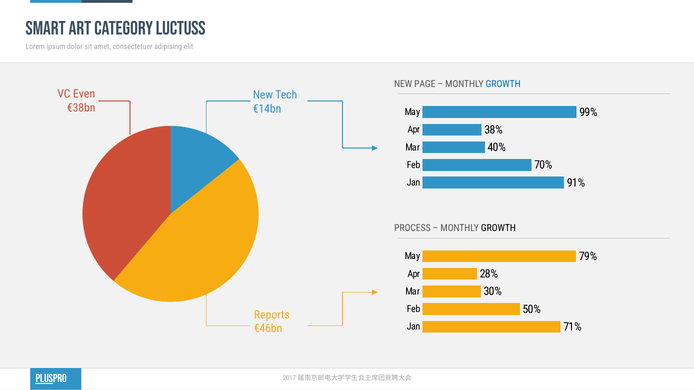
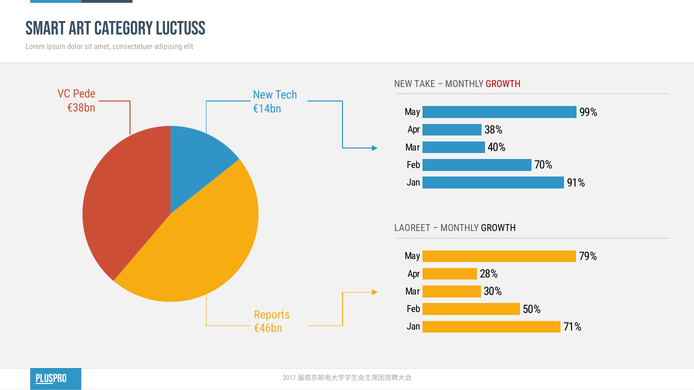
PAGE: PAGE -> TAKE (425, 84)
GROWTH colour: blue -> red (503, 84)
Even: Even -> Pede (84, 94)
PROCESS: PROCESS -> LAOREET (412, 228)
